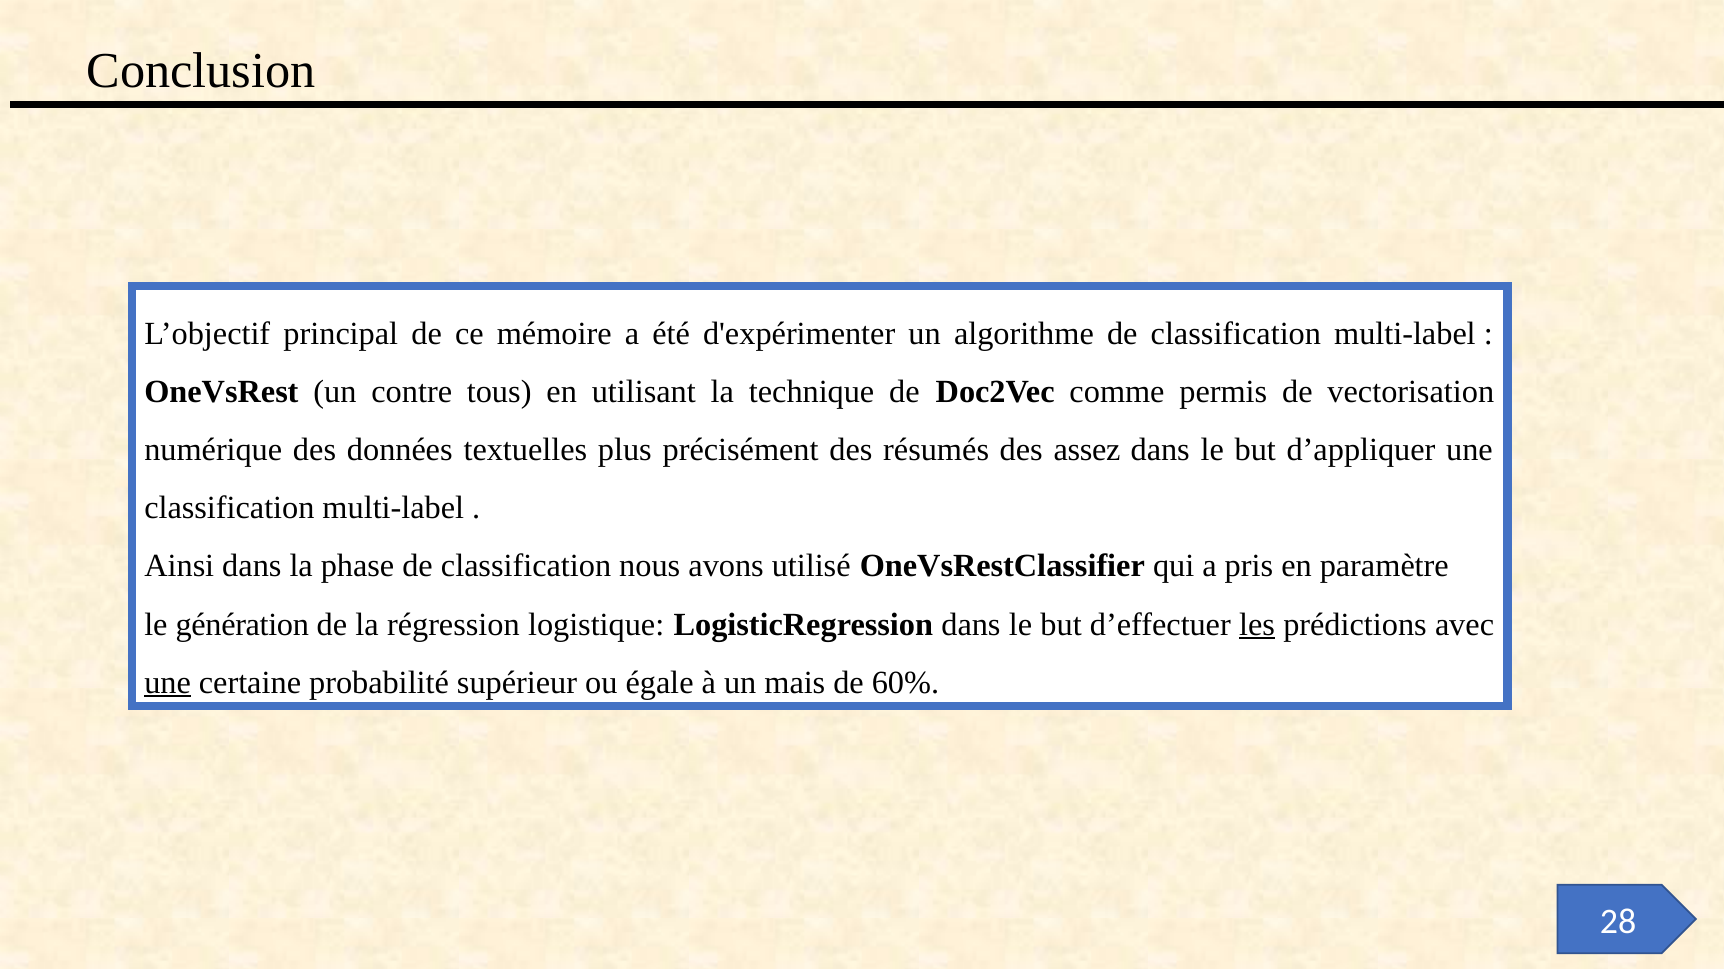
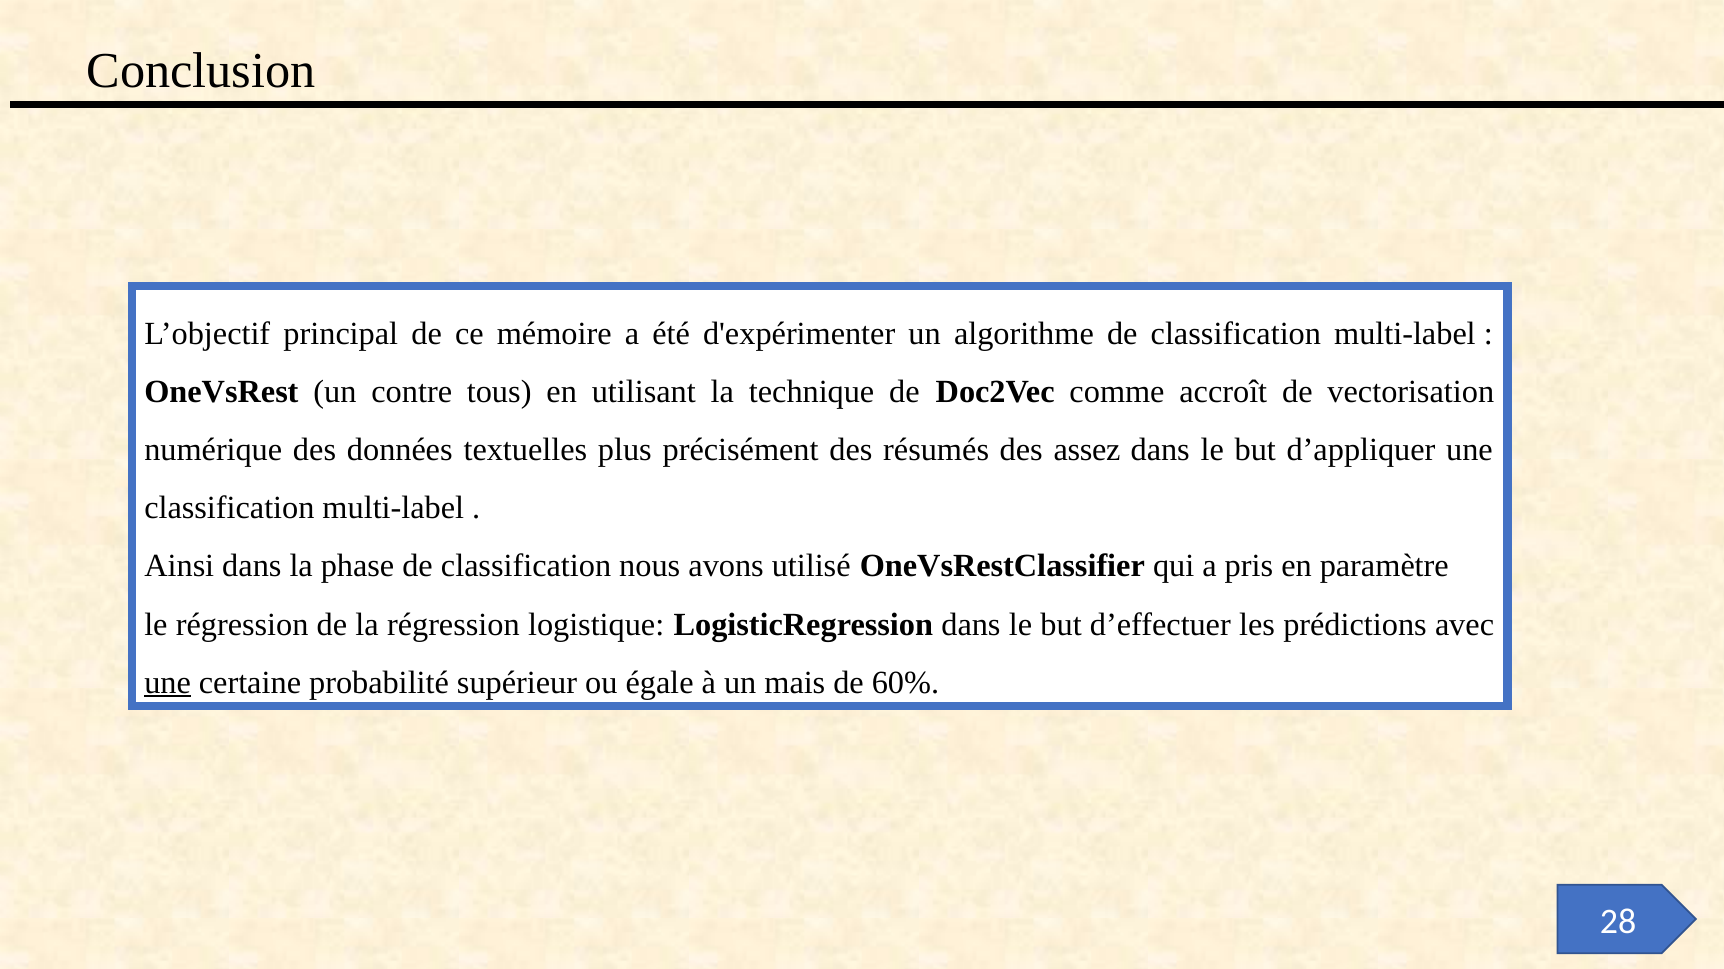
permis: permis -> accroît (1223, 392)
le génération: génération -> régression (242, 625)
les underline: present -> none (1257, 625)
